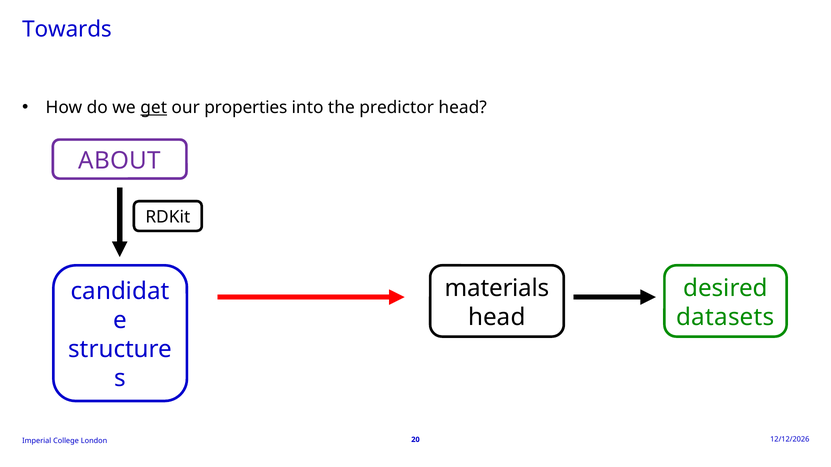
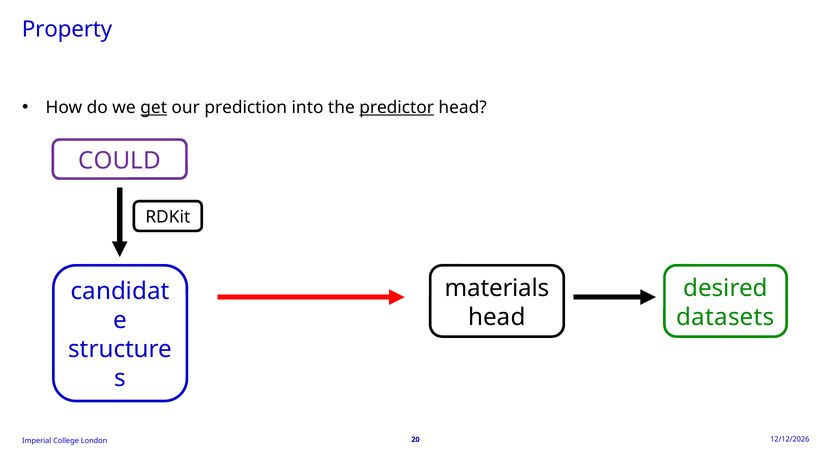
Towards: Towards -> Property (67, 29)
properties: properties -> prediction (246, 108)
predictor underline: none -> present (397, 108)
ABOUT: ABOUT -> COULD (120, 161)
